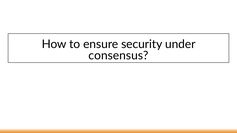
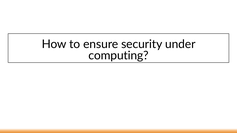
consensus: consensus -> computing (118, 56)
